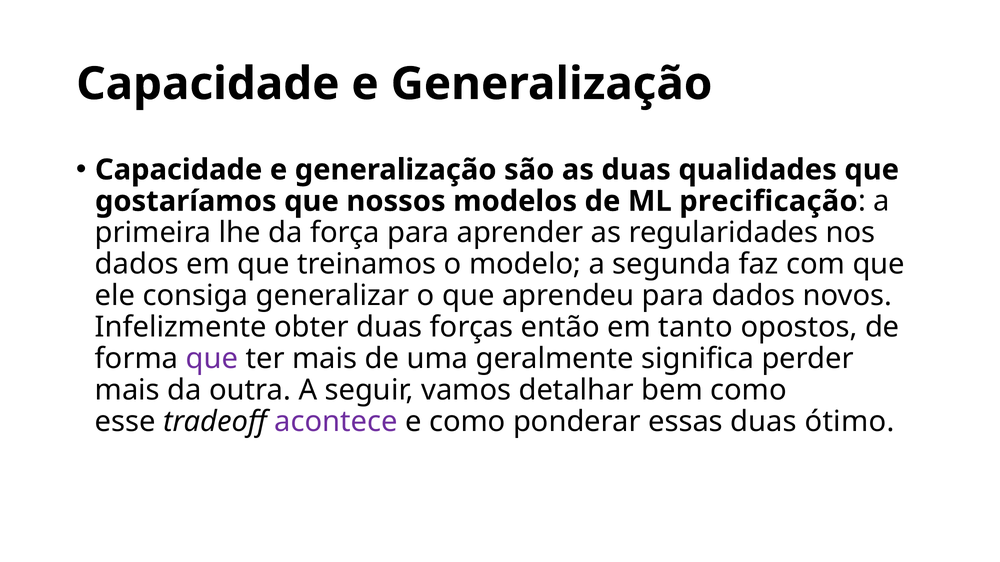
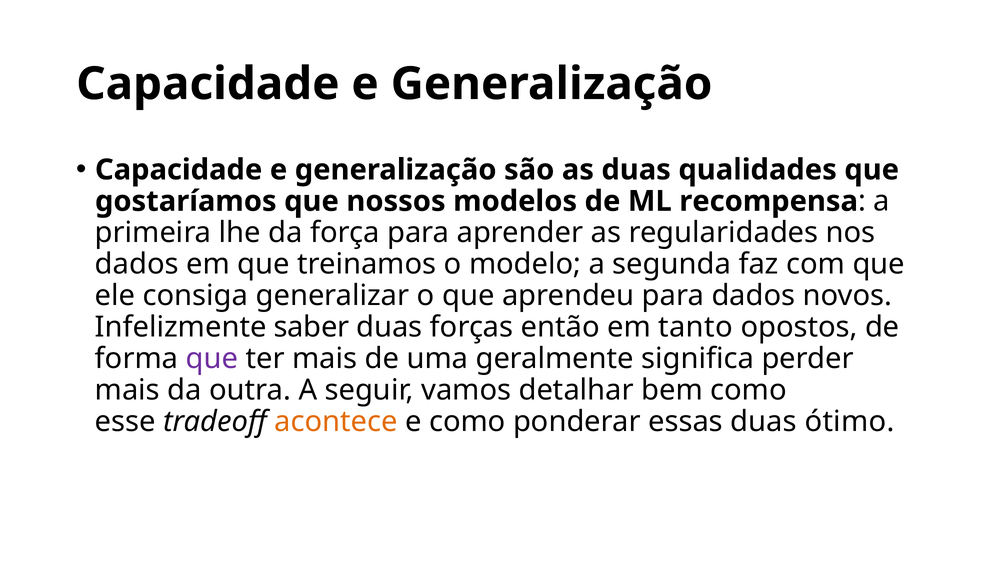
precificação: precificação -> recompensa (769, 201)
obter: obter -> saber (311, 327)
acontece colour: purple -> orange (336, 422)
